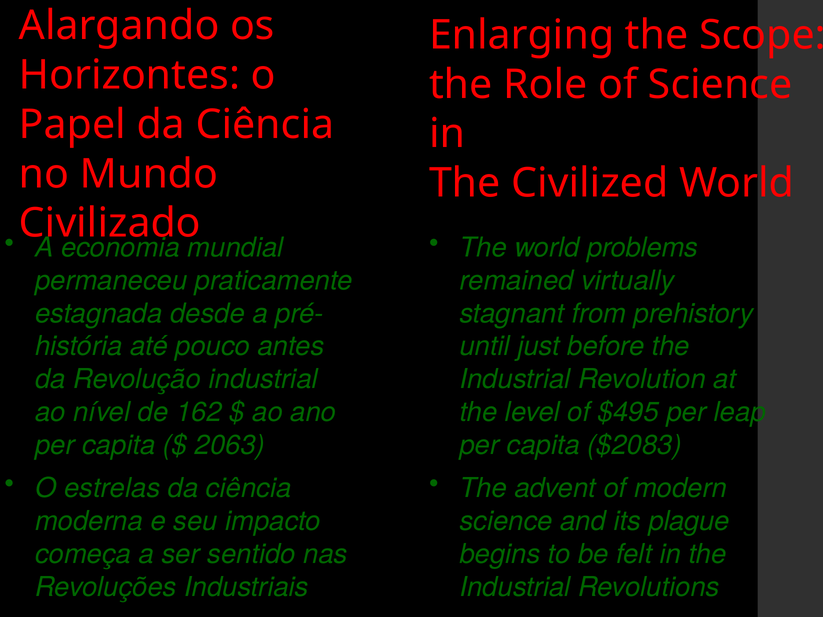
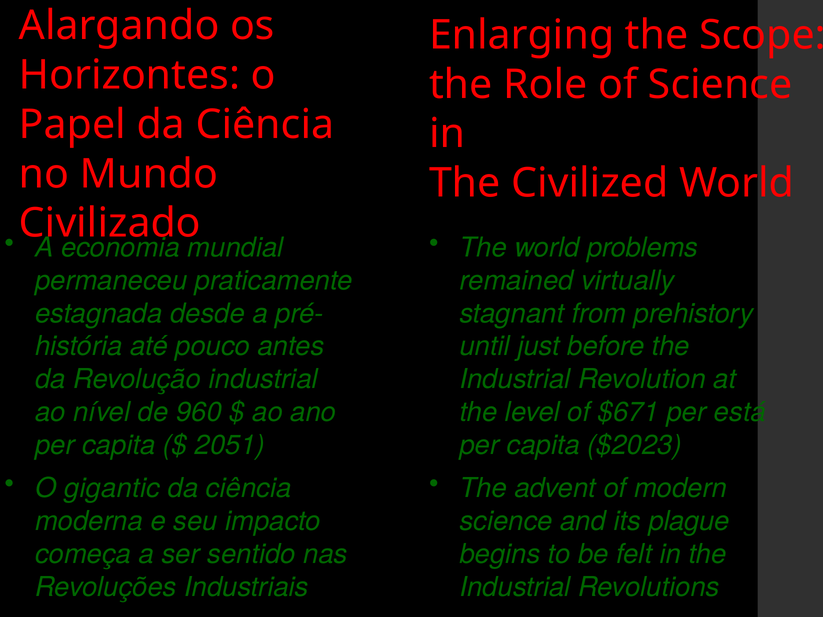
162: 162 -> 960 (199, 412)
$495: $495 -> $671 (628, 412)
leap: leap -> está (740, 412)
2063: 2063 -> 2051 (230, 445)
$2083: $2083 -> $2023 (635, 445)
estrelas: estrelas -> gigantic (112, 489)
